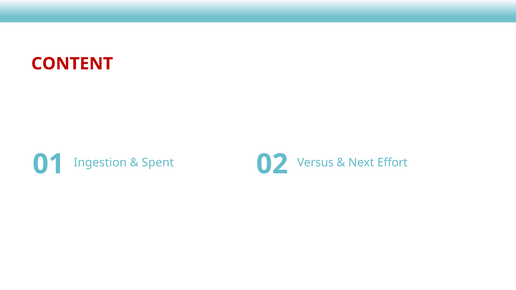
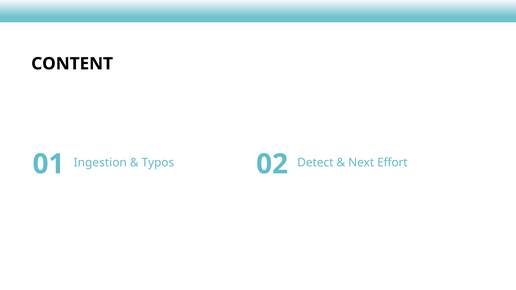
CONTENT colour: red -> black (72, 64)
Spent: Spent -> Typos (158, 163)
Versus: Versus -> Detect (315, 163)
